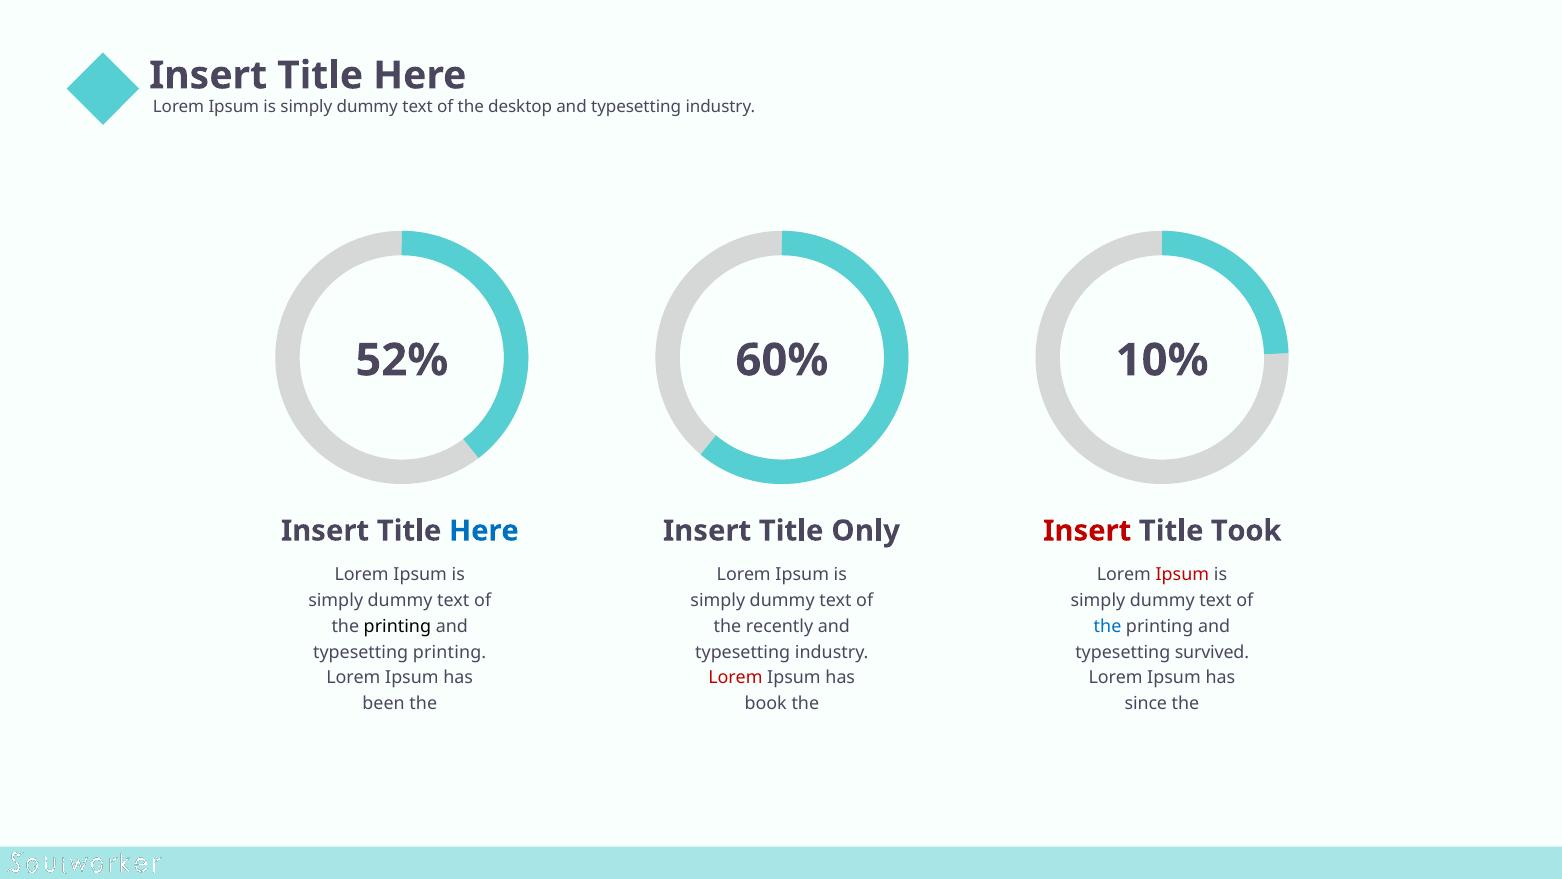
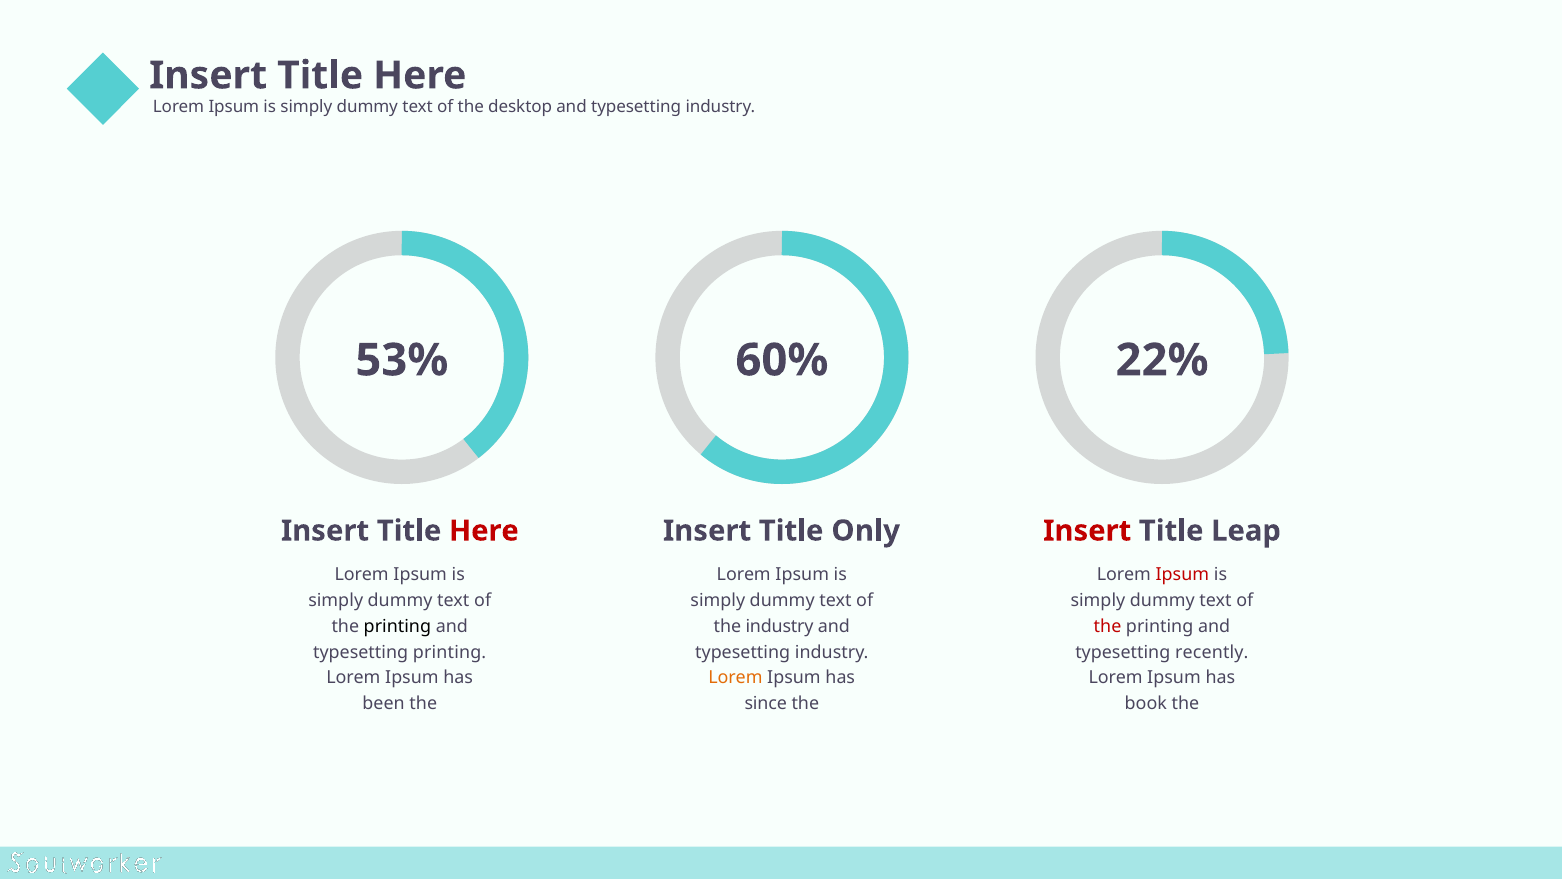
52%: 52% -> 53% (402, 360)
10%: 10% -> 22% (1162, 360)
Here colour: blue -> red (484, 531)
Took: Took -> Leap (1246, 531)
the recently: recently -> industry (780, 626)
the colour: blue -> red (1108, 626)
survived: survived -> recently (1212, 652)
Lorem colour: red -> orange (735, 678)
book: book -> since (766, 703)
since: since -> book (1146, 703)
